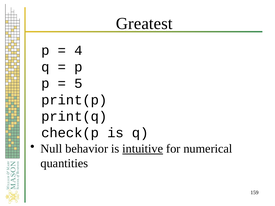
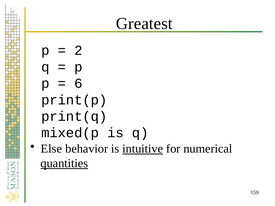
4: 4 -> 2 (78, 51)
5: 5 -> 6 (78, 84)
check(p: check(p -> mixed(p (70, 133)
Null: Null -> Else (51, 149)
quantities underline: none -> present (64, 164)
